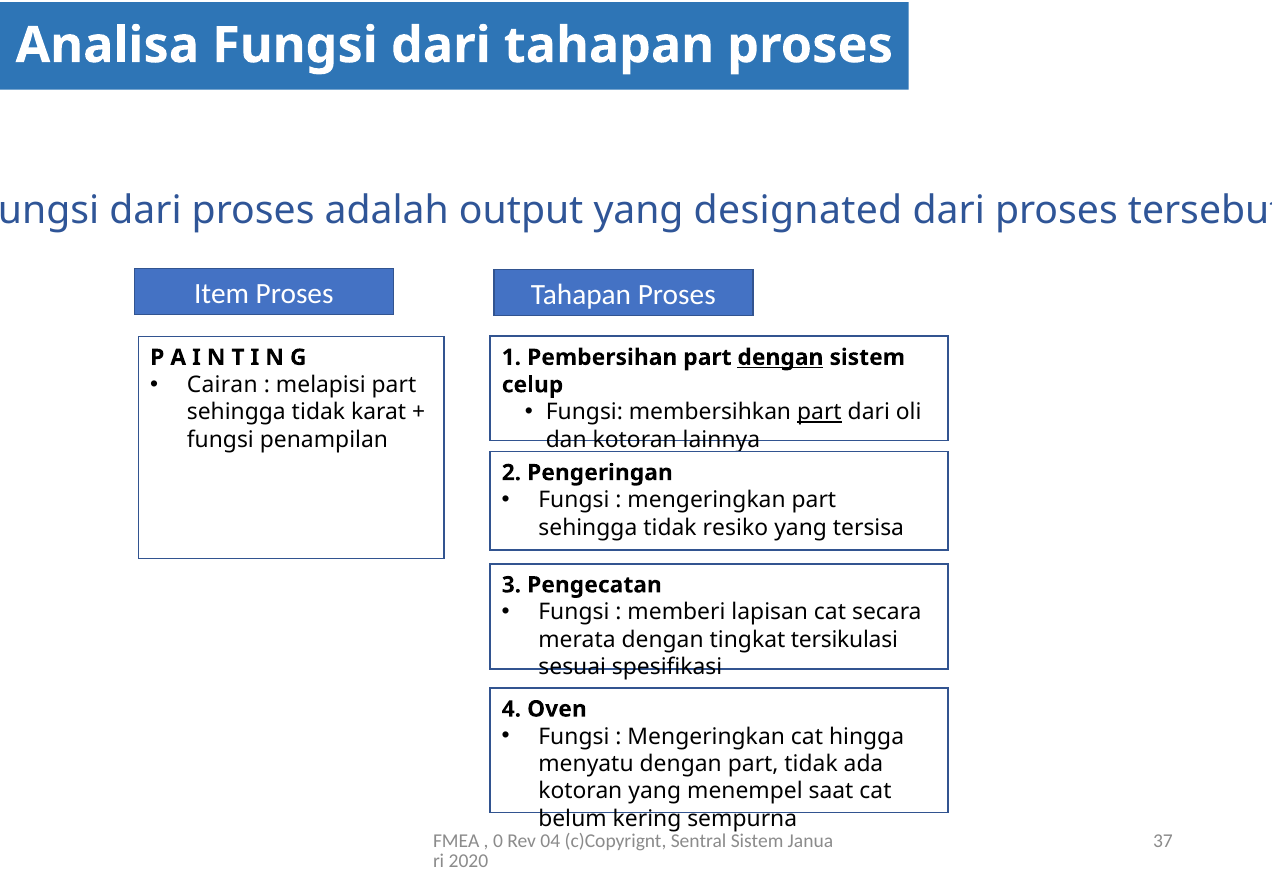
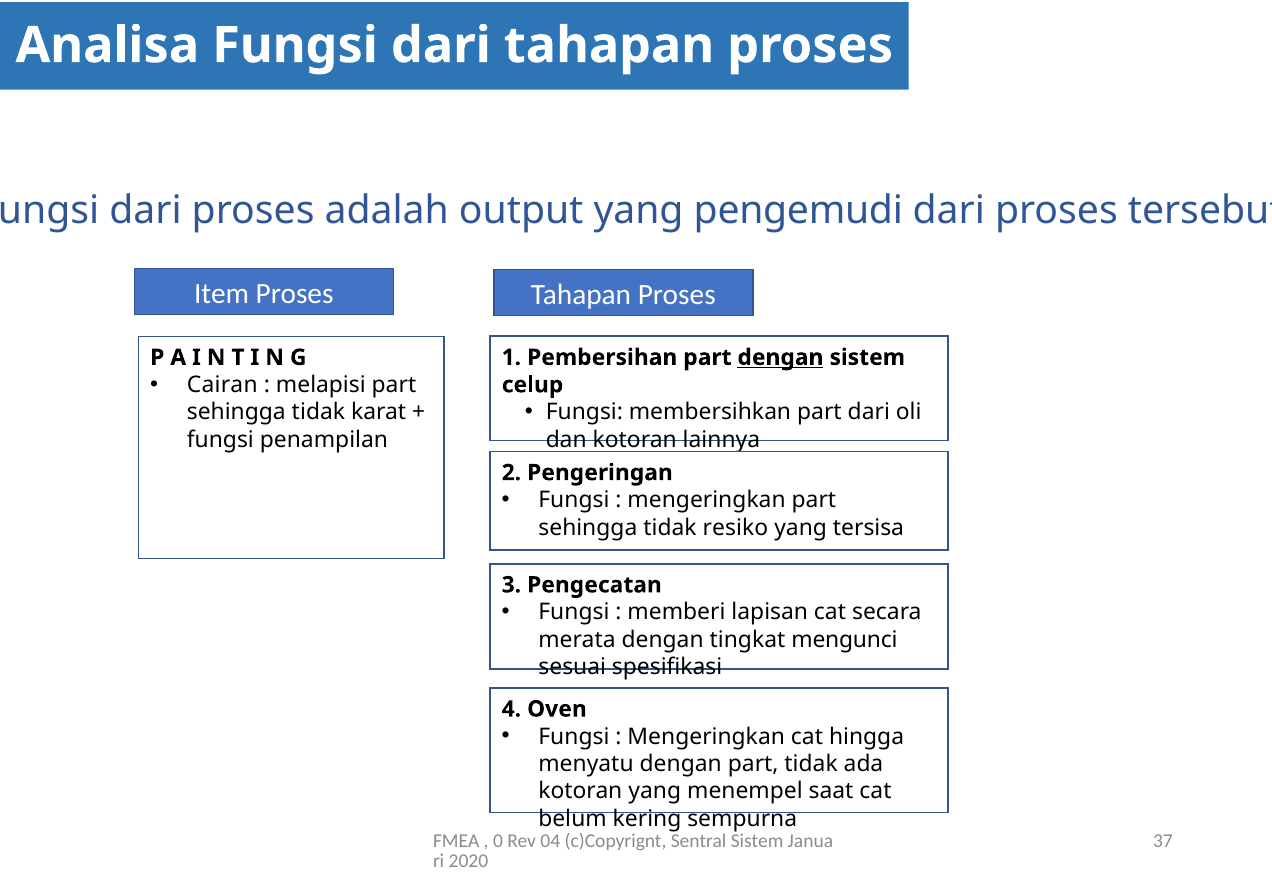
designated: designated -> pengemudi (798, 210)
part underline: present -> none (819, 412)
tersikulasi: tersikulasi -> mengunci (844, 639)
